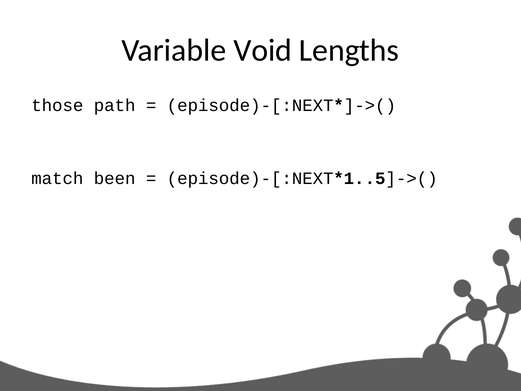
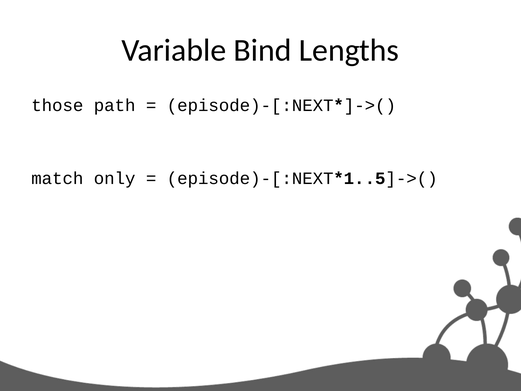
Void: Void -> Bind (263, 50)
been: been -> only (115, 178)
